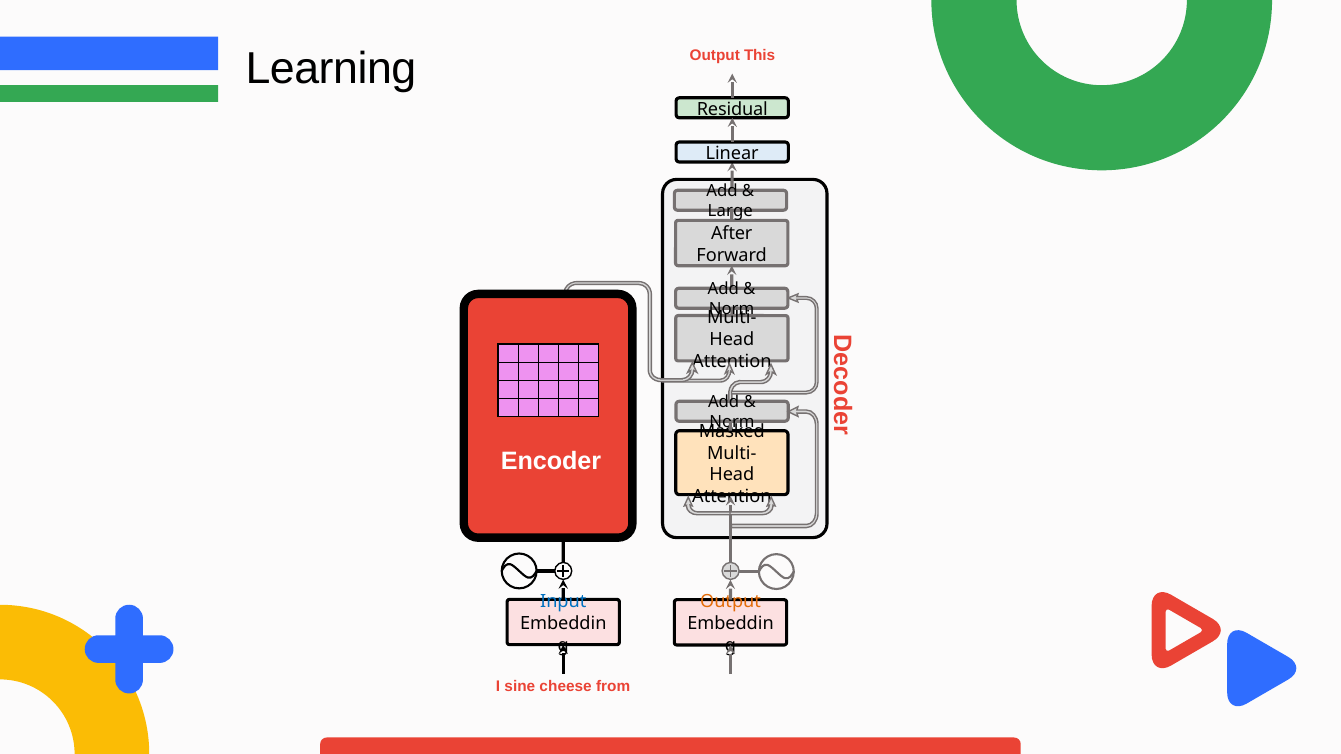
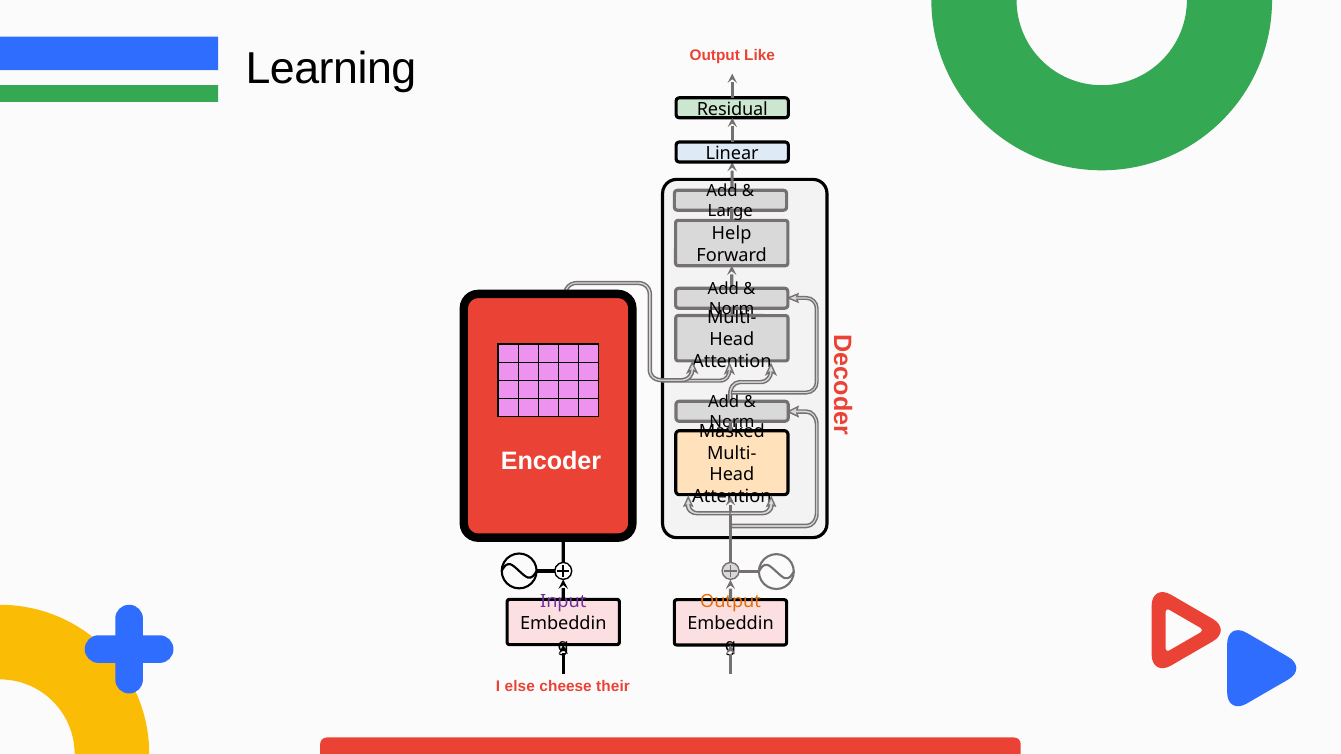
This: This -> Like (759, 56)
After: After -> Help (732, 233)
Input colour: blue -> purple (563, 602)
sine: sine -> else (520, 687)
from: from -> their (613, 687)
